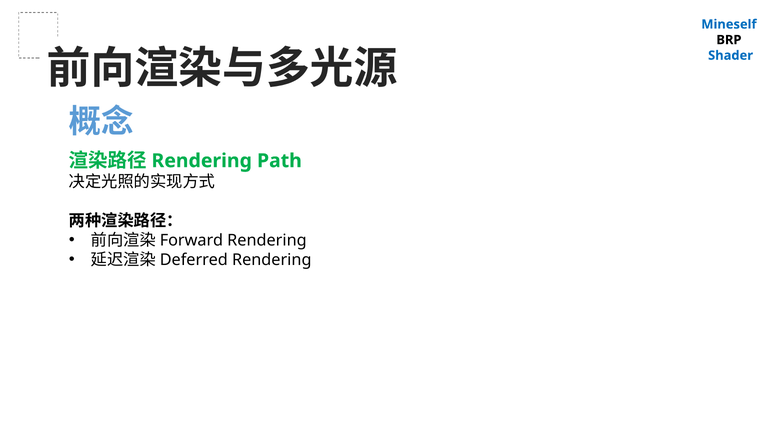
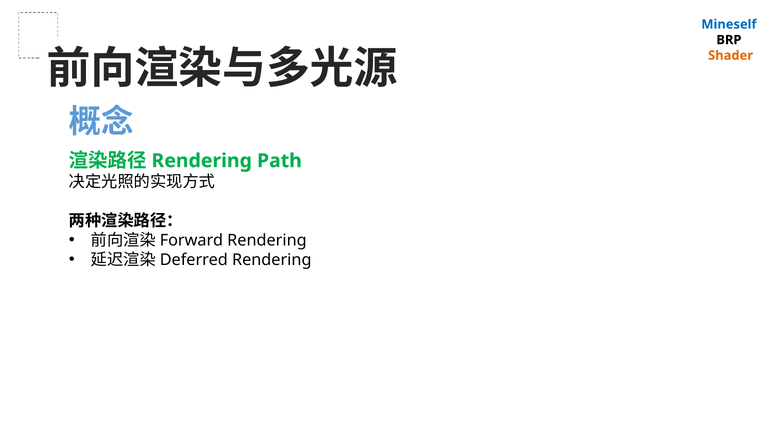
Shader colour: blue -> orange (731, 56)
